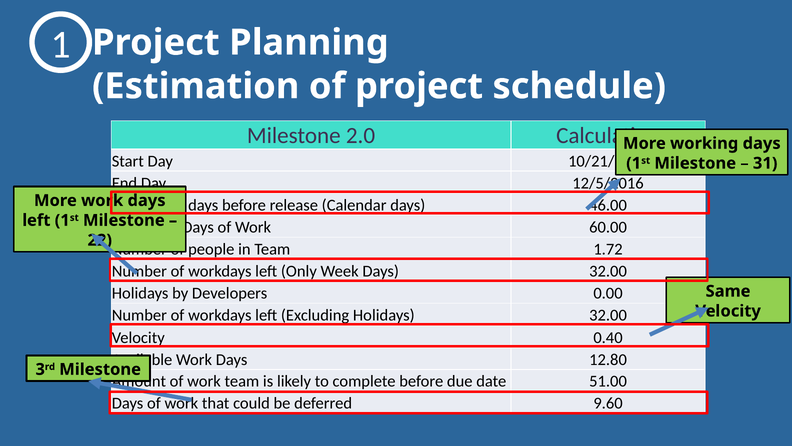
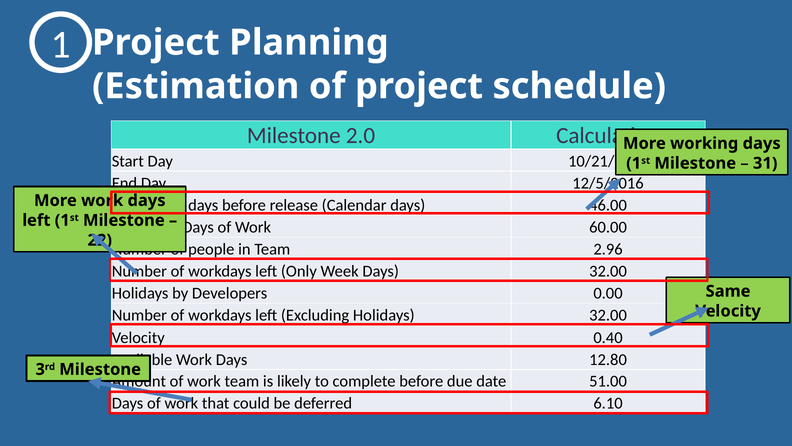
1.72: 1.72 -> 2.96 (608, 249)
9.60: 9.60 -> 6.10 (608, 403)
